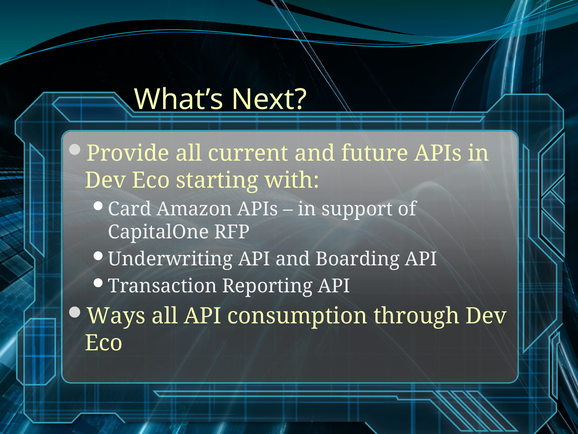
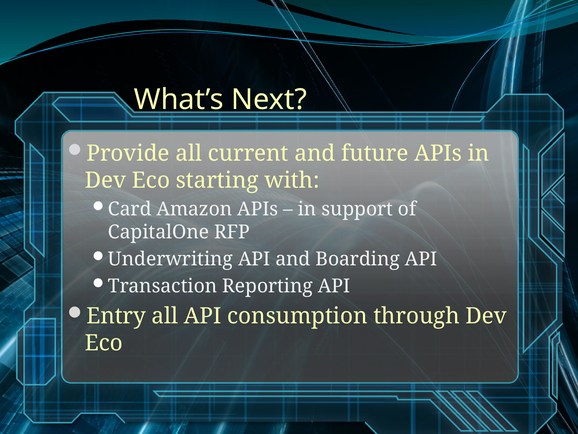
Ways: Ways -> Entry (116, 316)
